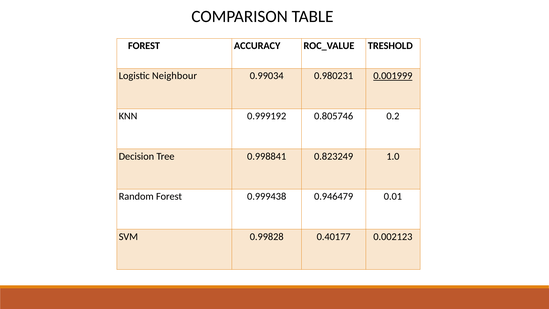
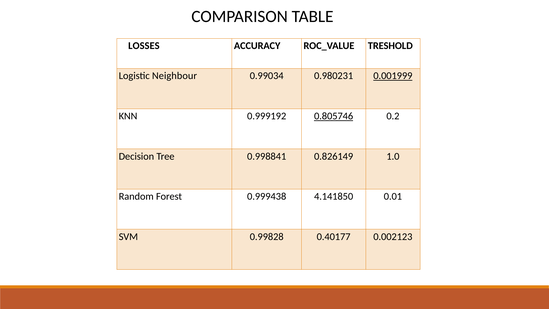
FOREST: FOREST -> LOSSES (144, 46)
0.805746 underline: none -> present (334, 116)
0.823249: 0.823249 -> 0.826149 (334, 156)
0.946479: 0.946479 -> 4.141850 (334, 196)
